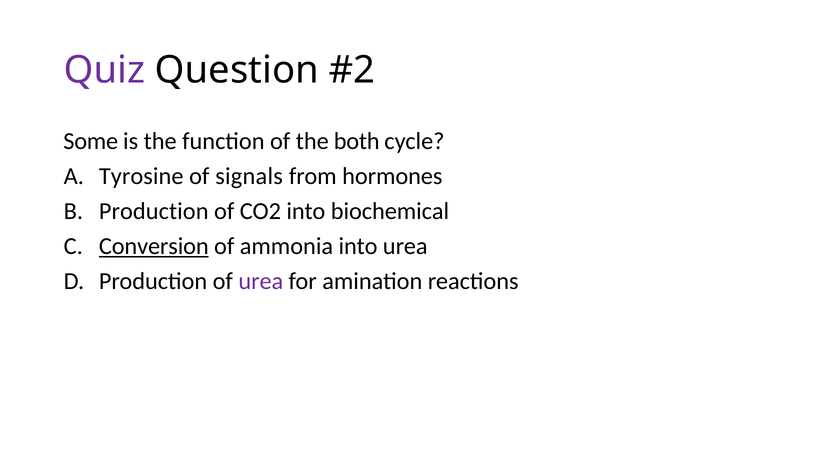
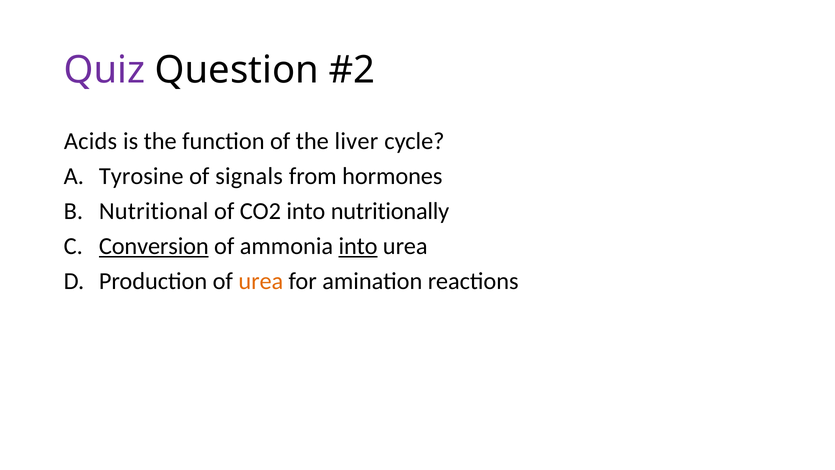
Some: Some -> Acids (91, 141)
both: both -> liver (356, 141)
Production: Production -> Nutritional (154, 211)
biochemical: biochemical -> nutritionally (390, 211)
into underline: none -> present (358, 246)
urea colour: purple -> orange (261, 281)
